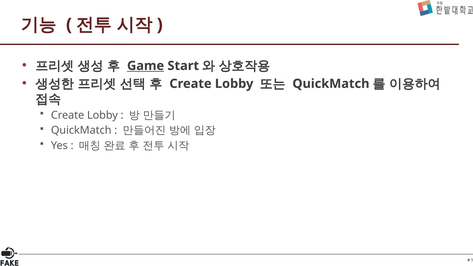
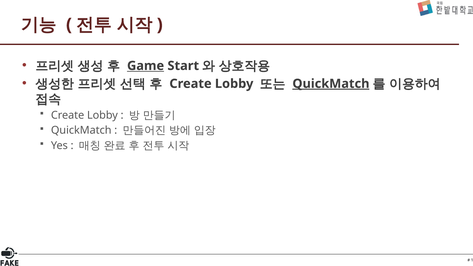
QuickMatch underline: none -> present (331, 84)
